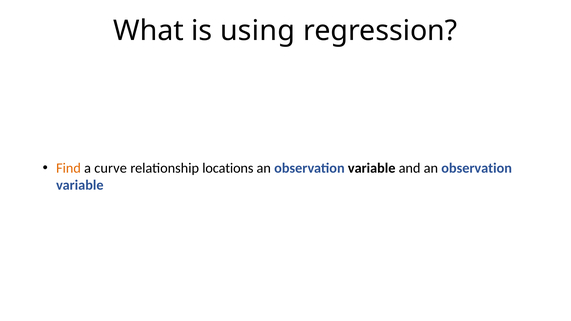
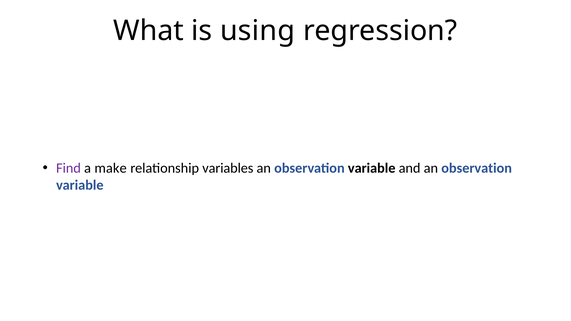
Find colour: orange -> purple (68, 168)
curve: curve -> make (111, 168)
locations: locations -> variables (228, 168)
